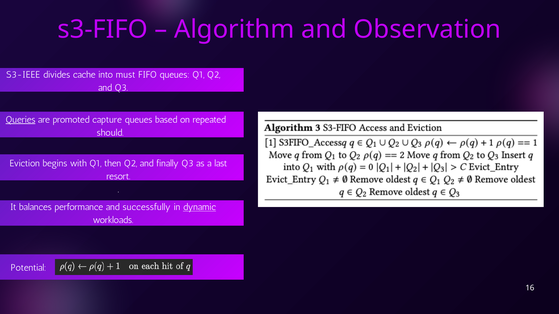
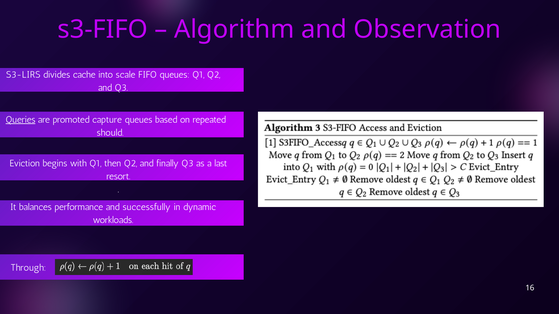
S3-IEEE: S3-IEEE -> S3-LIRS (23, 75)
must: must -> scale (126, 75)
dynamic underline: present -> none (200, 207)
Potential: Potential -> Through (28, 268)
